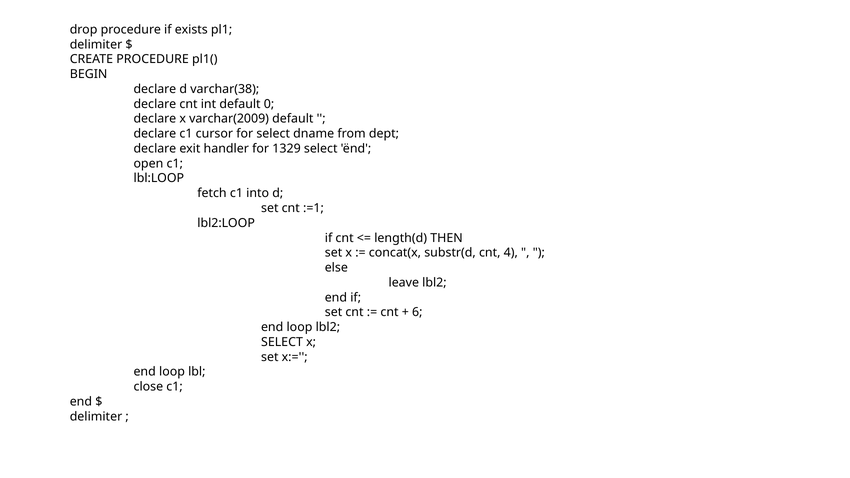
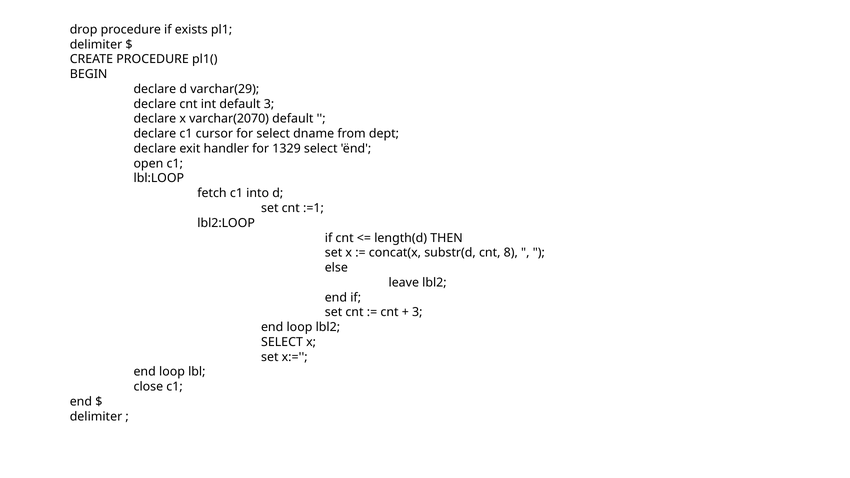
varchar(38: varchar(38 -> varchar(29 (225, 89)
default 0: 0 -> 3 (269, 104)
varchar(2009: varchar(2009 -> varchar(2070 (229, 119)
4: 4 -> 8 (511, 253)
6: 6 -> 3 (417, 312)
